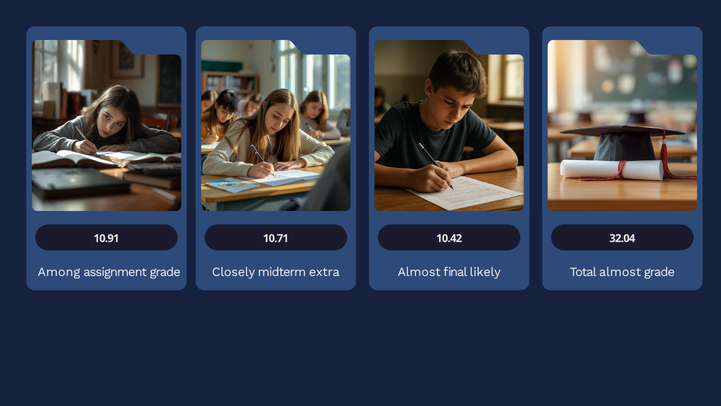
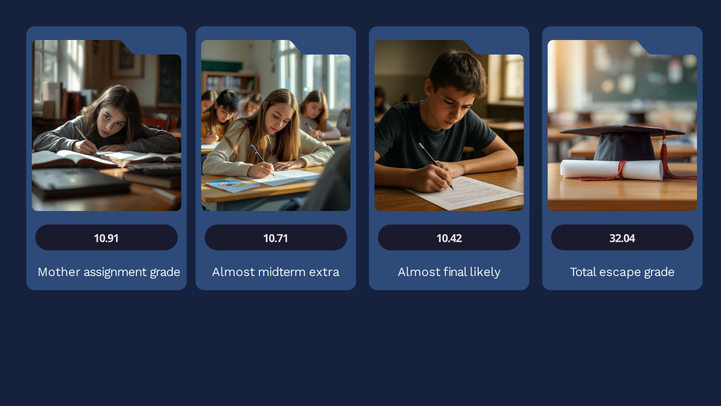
Among: Among -> Mother (59, 272)
grade Closely: Closely -> Almost (233, 272)
Total almost: almost -> escape (620, 272)
